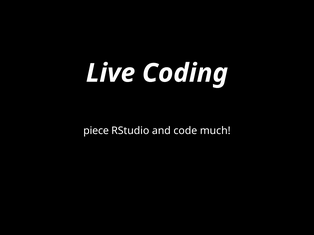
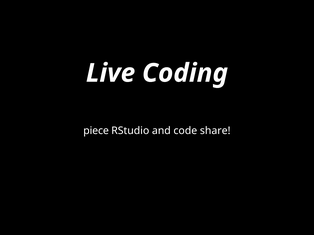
much: much -> share (215, 131)
